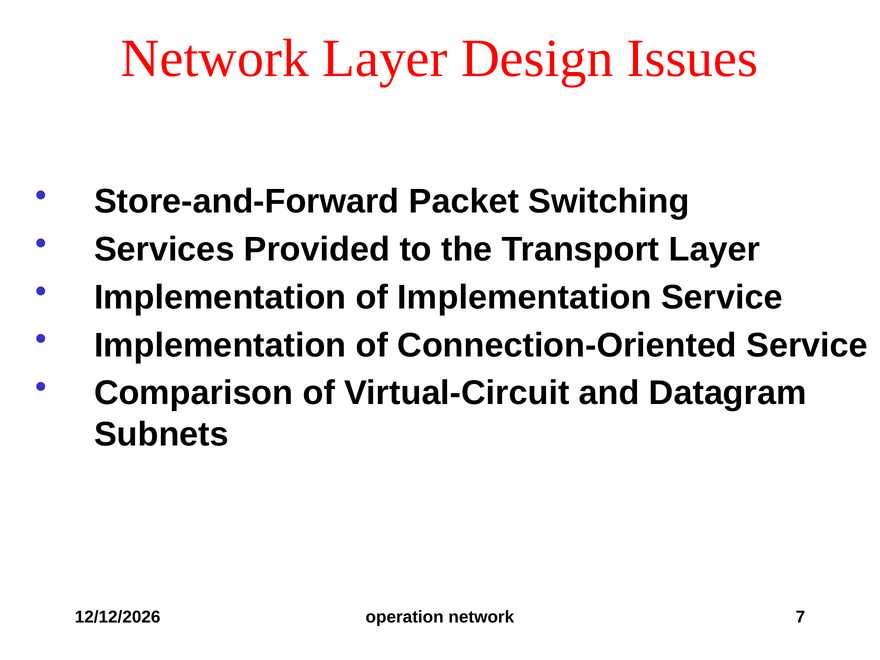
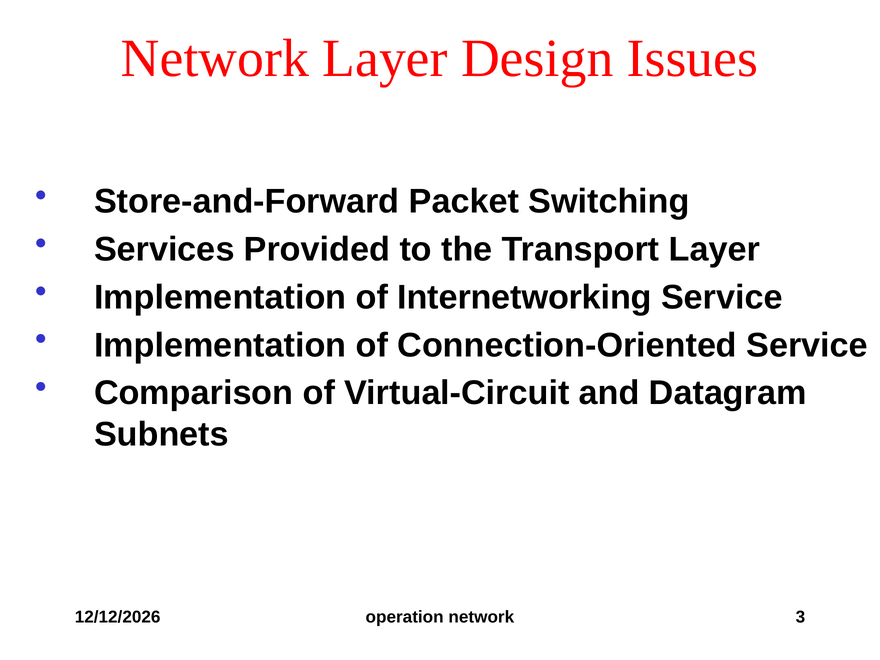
of Implementation: Implementation -> Internetworking (525, 297)
7: 7 -> 3 (800, 617)
